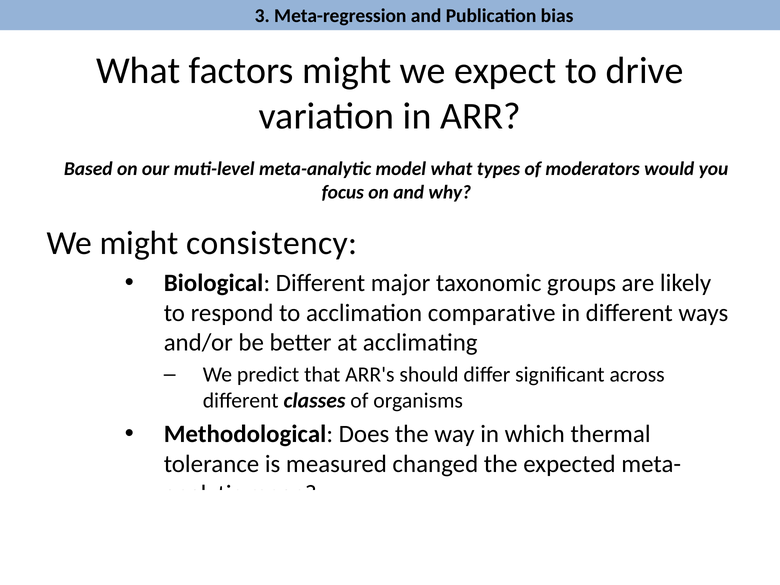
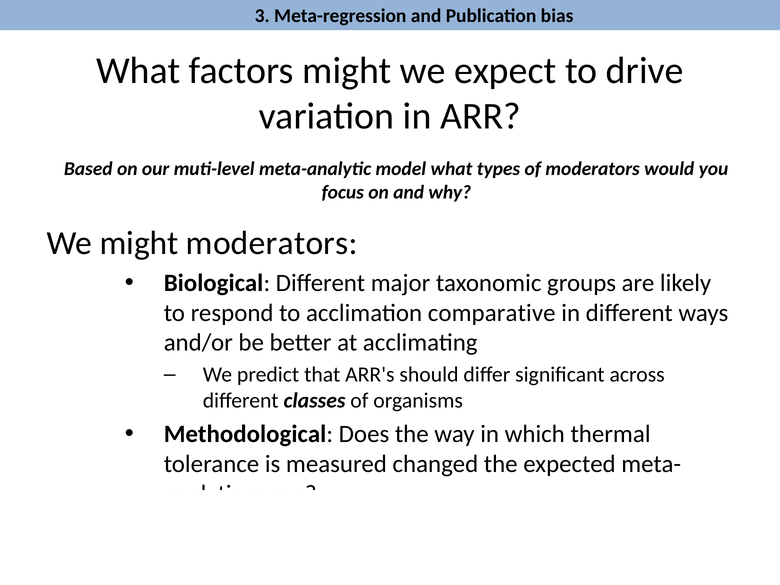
might consistency: consistency -> moderators (272, 243)
